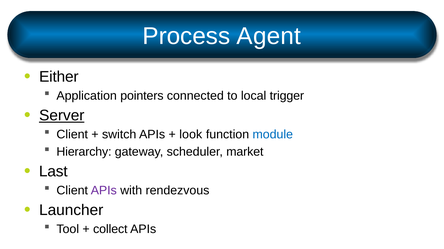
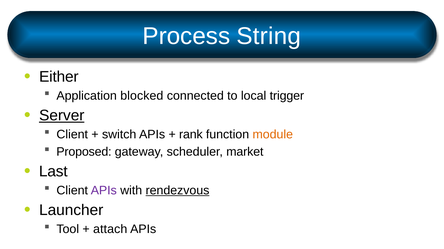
Agent: Agent -> String (269, 36)
pointers: pointers -> blocked (142, 96)
look: look -> rank (191, 135)
module colour: blue -> orange (273, 135)
Hierarchy: Hierarchy -> Proposed (84, 152)
rendezvous underline: none -> present (177, 191)
collect: collect -> attach (110, 230)
